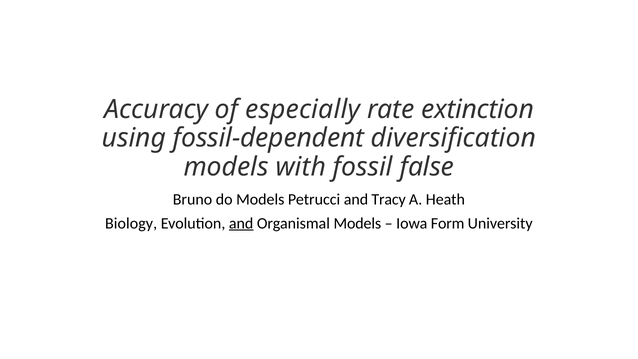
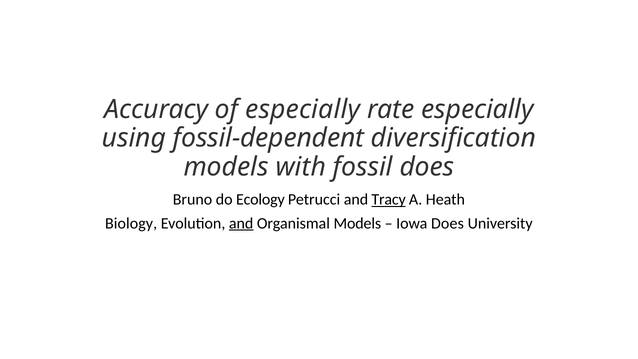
rate extinction: extinction -> especially (477, 109)
fossil false: false -> does (427, 167)
do Models: Models -> Ecology (260, 199)
Tracy underline: none -> present (389, 199)
Iowa Form: Form -> Does (447, 223)
